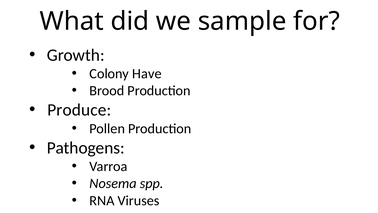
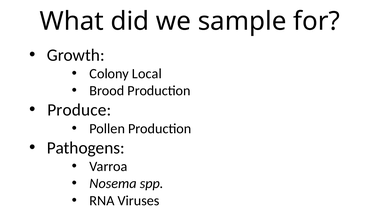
Have: Have -> Local (147, 74)
